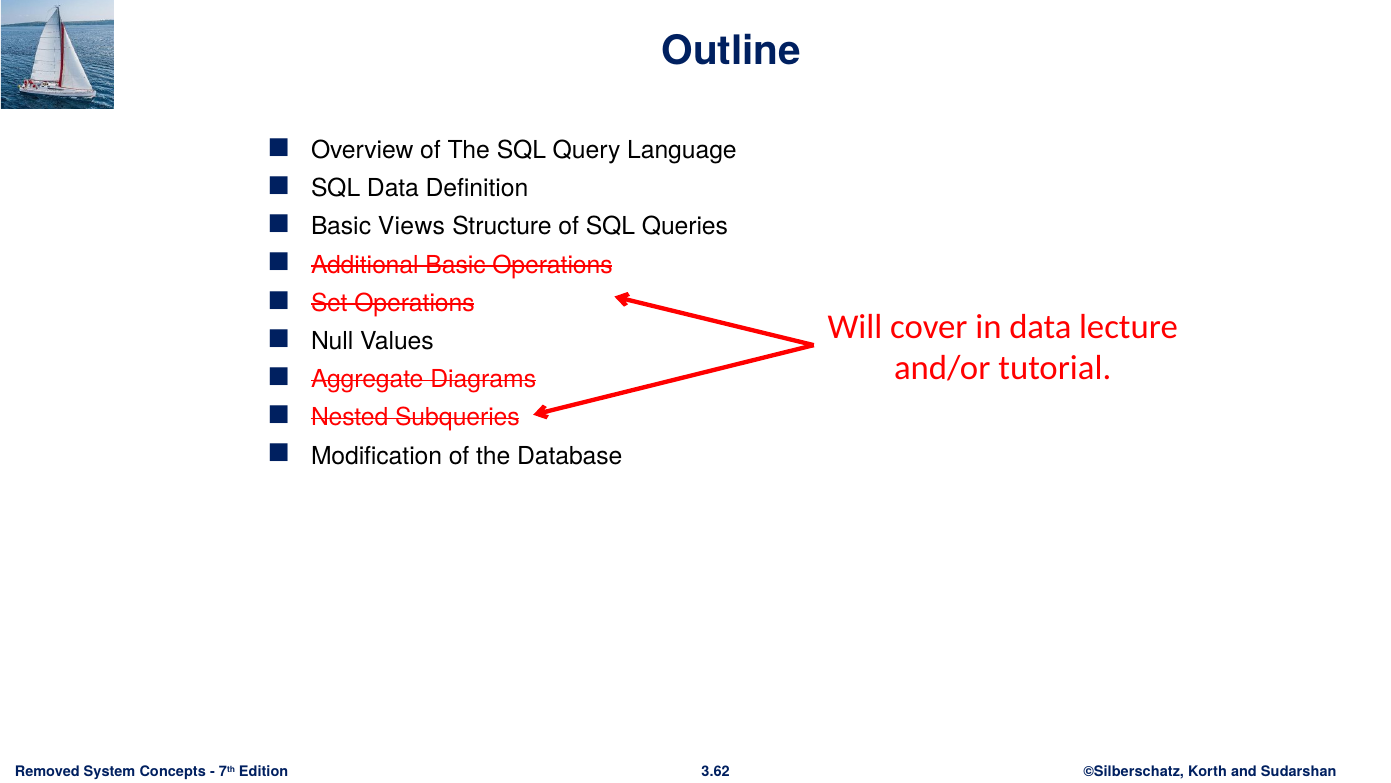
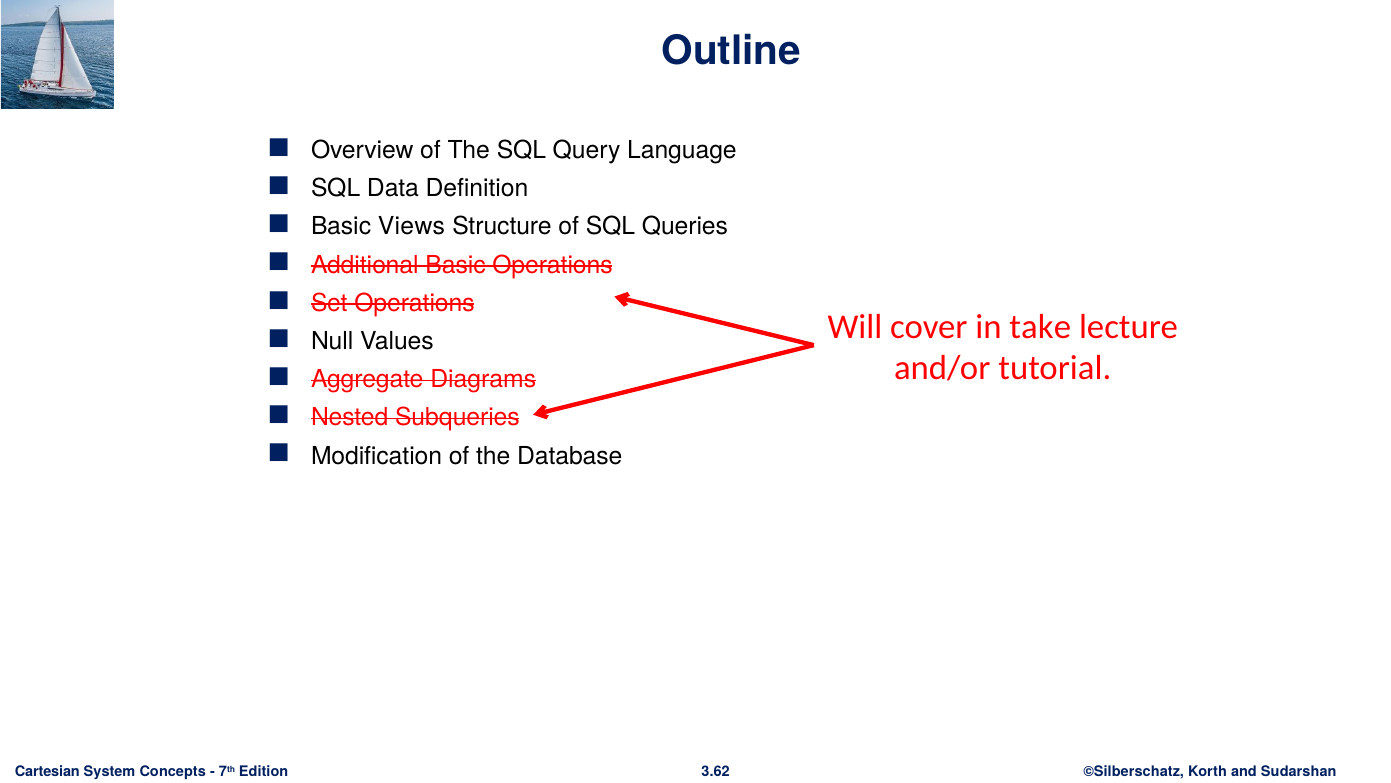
in data: data -> take (1040, 326)
Removed: Removed -> Cartesian (47, 771)
